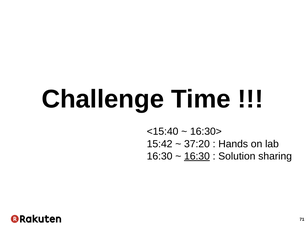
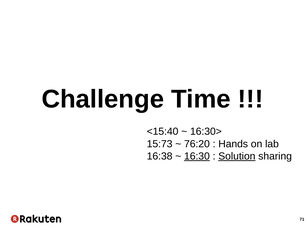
15:42: 15:42 -> 15:73 (160, 144)
37:20: 37:20 -> 76:20 (197, 144)
16:30: 16:30 -> 16:38 (160, 156)
Solution underline: none -> present (237, 156)
